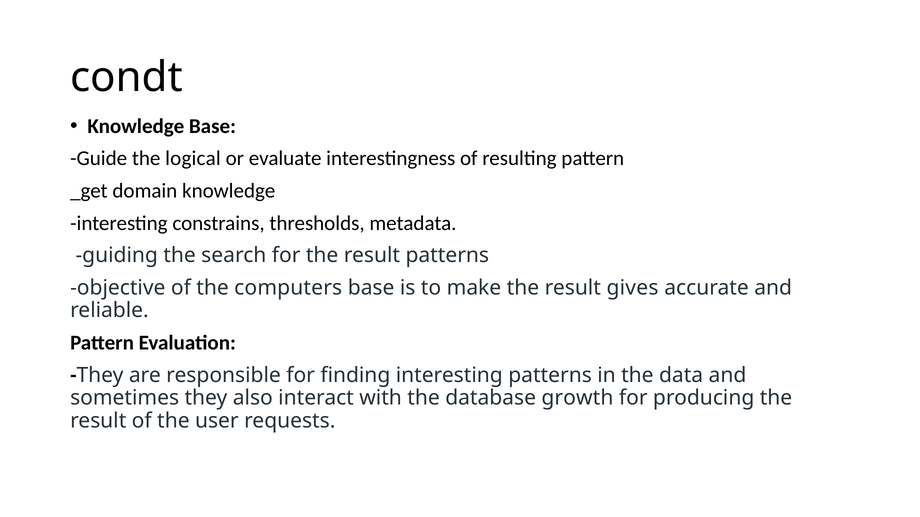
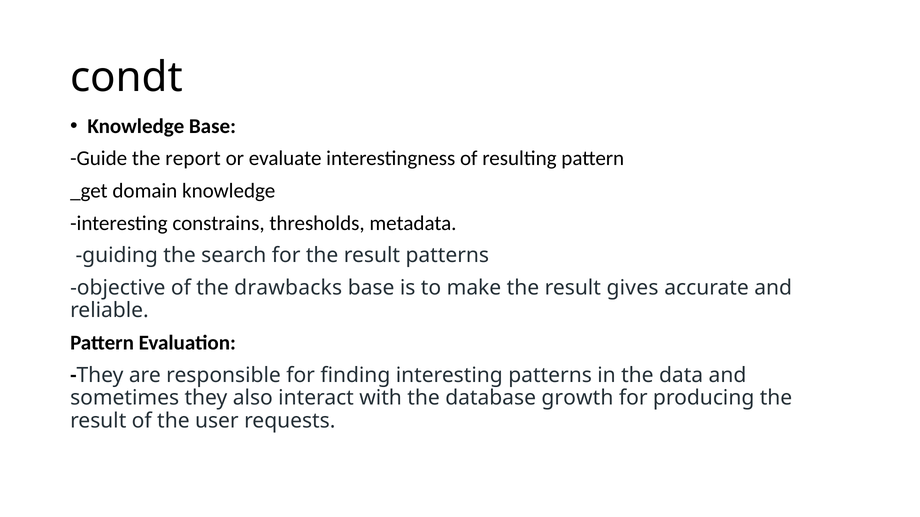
logical: logical -> report (193, 159)
computers: computers -> drawbacks (288, 288)
